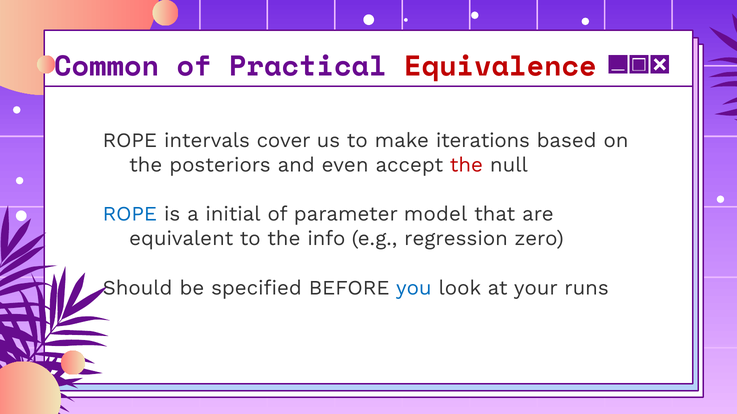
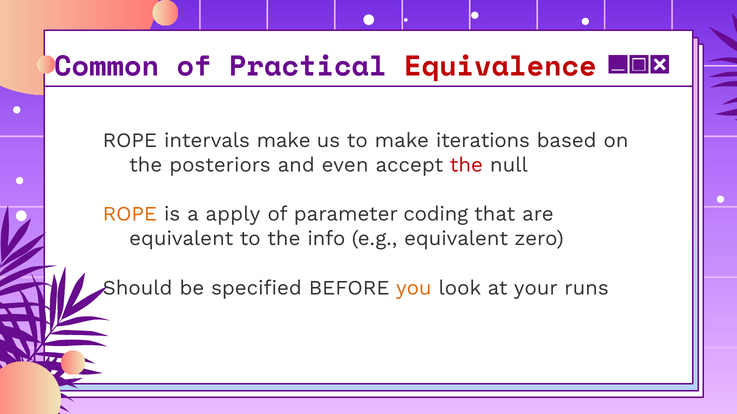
intervals cover: cover -> make (284, 141)
ROPE colour: blue -> orange (130, 214)
initial: initial -> apply (233, 214)
model: model -> coding (436, 214)
e.g regression: regression -> equivalent (456, 239)
you colour: blue -> orange (414, 288)
